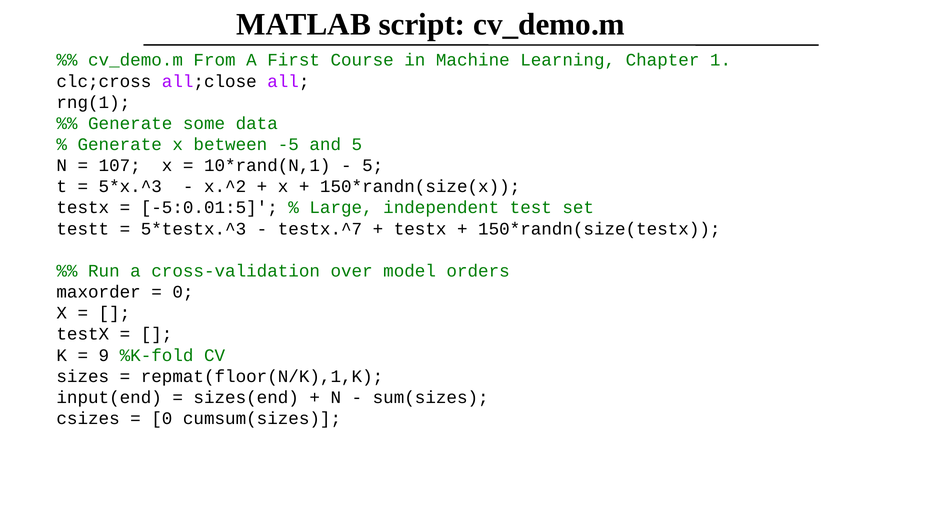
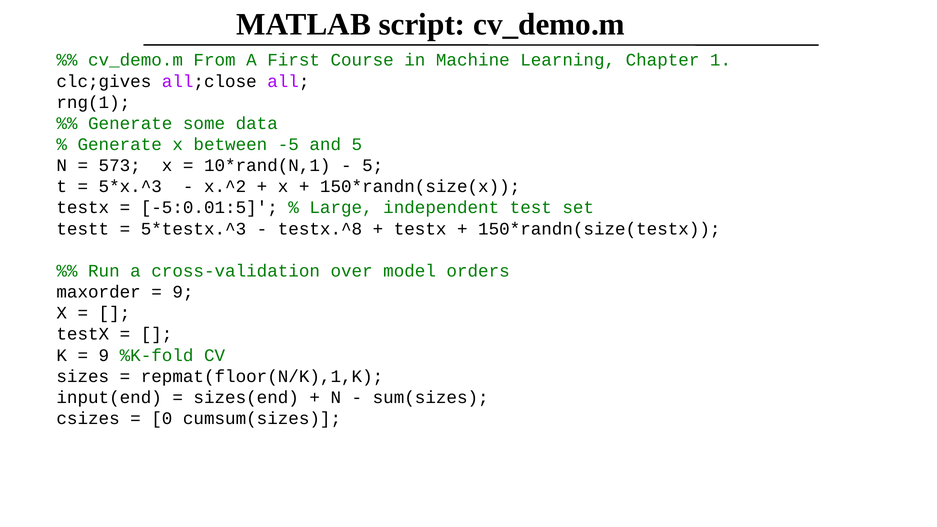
clc;cross: clc;cross -> clc;gives (104, 81)
107: 107 -> 573 (120, 166)
testx.^7: testx.^7 -> testx.^8 (320, 229)
0: 0 -> 9 (183, 292)
